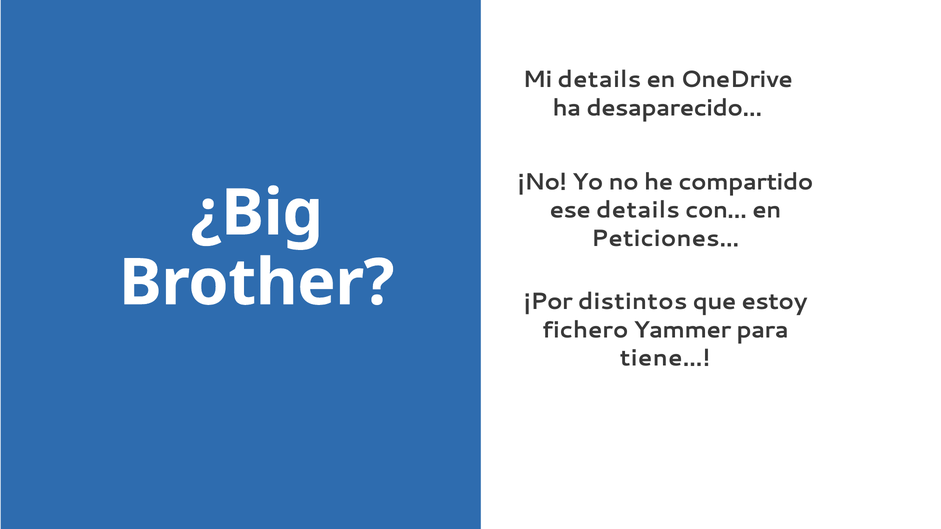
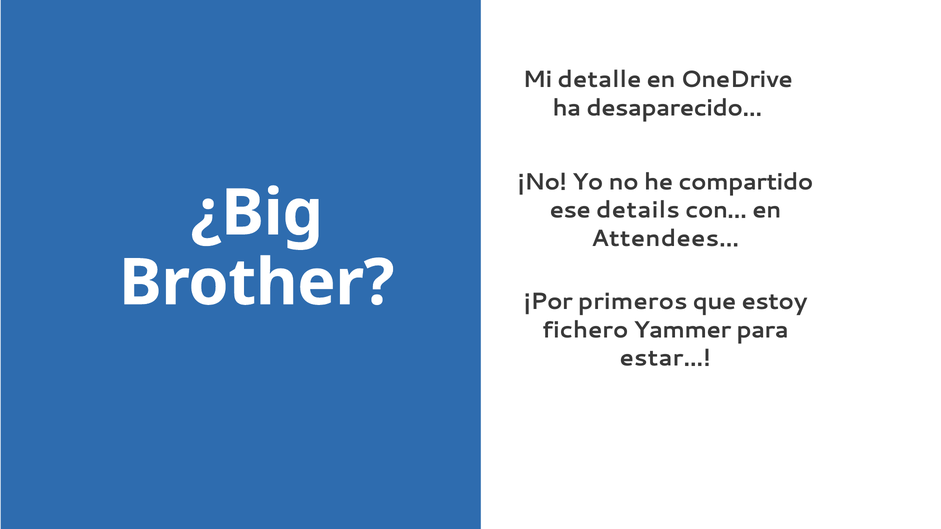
Mi details: details -> detalle (599, 80)
Peticiones: Peticiones -> Attendees (665, 238)
distintos: distintos -> primeros (633, 302)
tiene…: tiene… -> estar… (665, 358)
